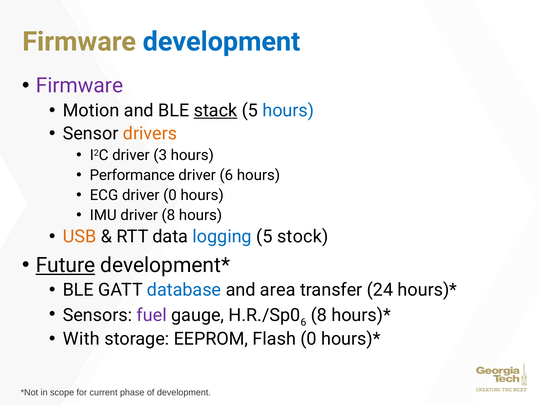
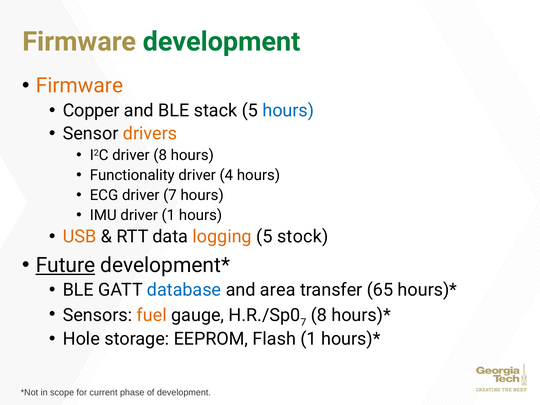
development colour: blue -> green (221, 42)
Firmware colour: purple -> orange (79, 86)
Motion: Motion -> Copper (91, 110)
stack underline: present -> none (216, 110)
driver 3: 3 -> 8 (160, 155)
Performance: Performance -> Functionality (132, 175)
driver 6: 6 -> 4 (226, 175)
driver 0: 0 -> 7 (170, 195)
driver 8: 8 -> 1 (168, 215)
logging colour: blue -> orange (222, 237)
24: 24 -> 65 (380, 290)
fuel colour: purple -> orange (152, 315)
6: 6 -> 7 (303, 322)
With: With -> Hole (81, 339)
Flash 0: 0 -> 1 (309, 339)
